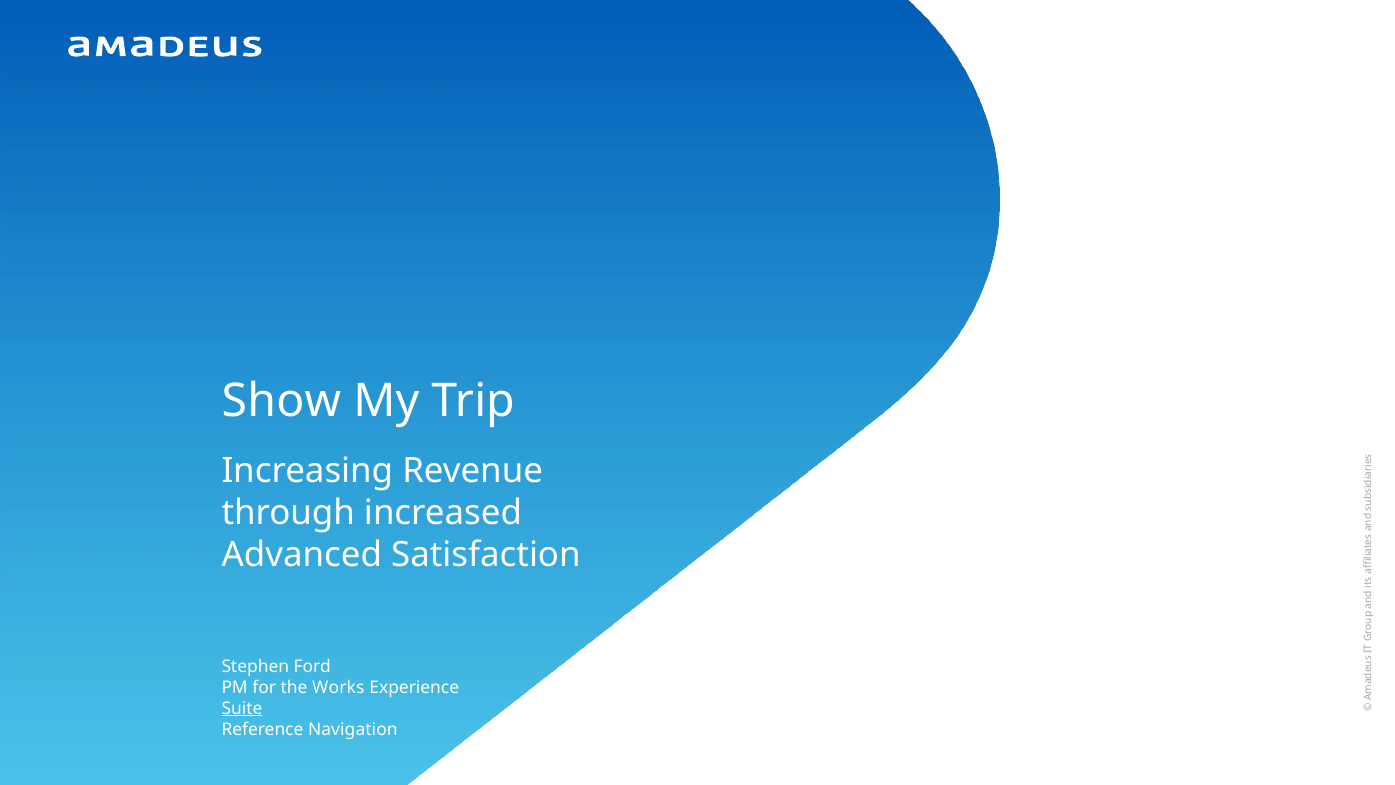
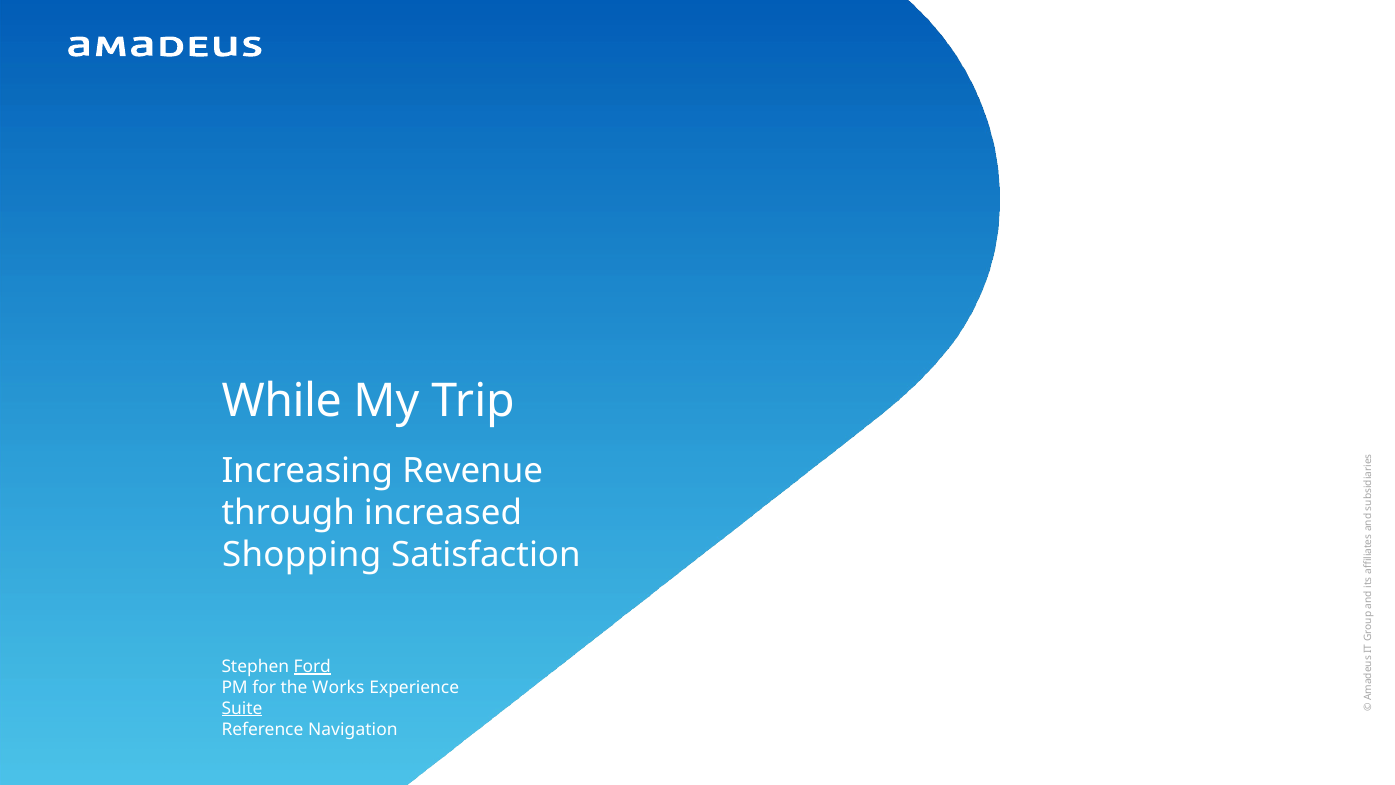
Show: Show -> While (282, 401)
Advanced: Advanced -> Shopping (302, 554)
Ford underline: none -> present (312, 666)
